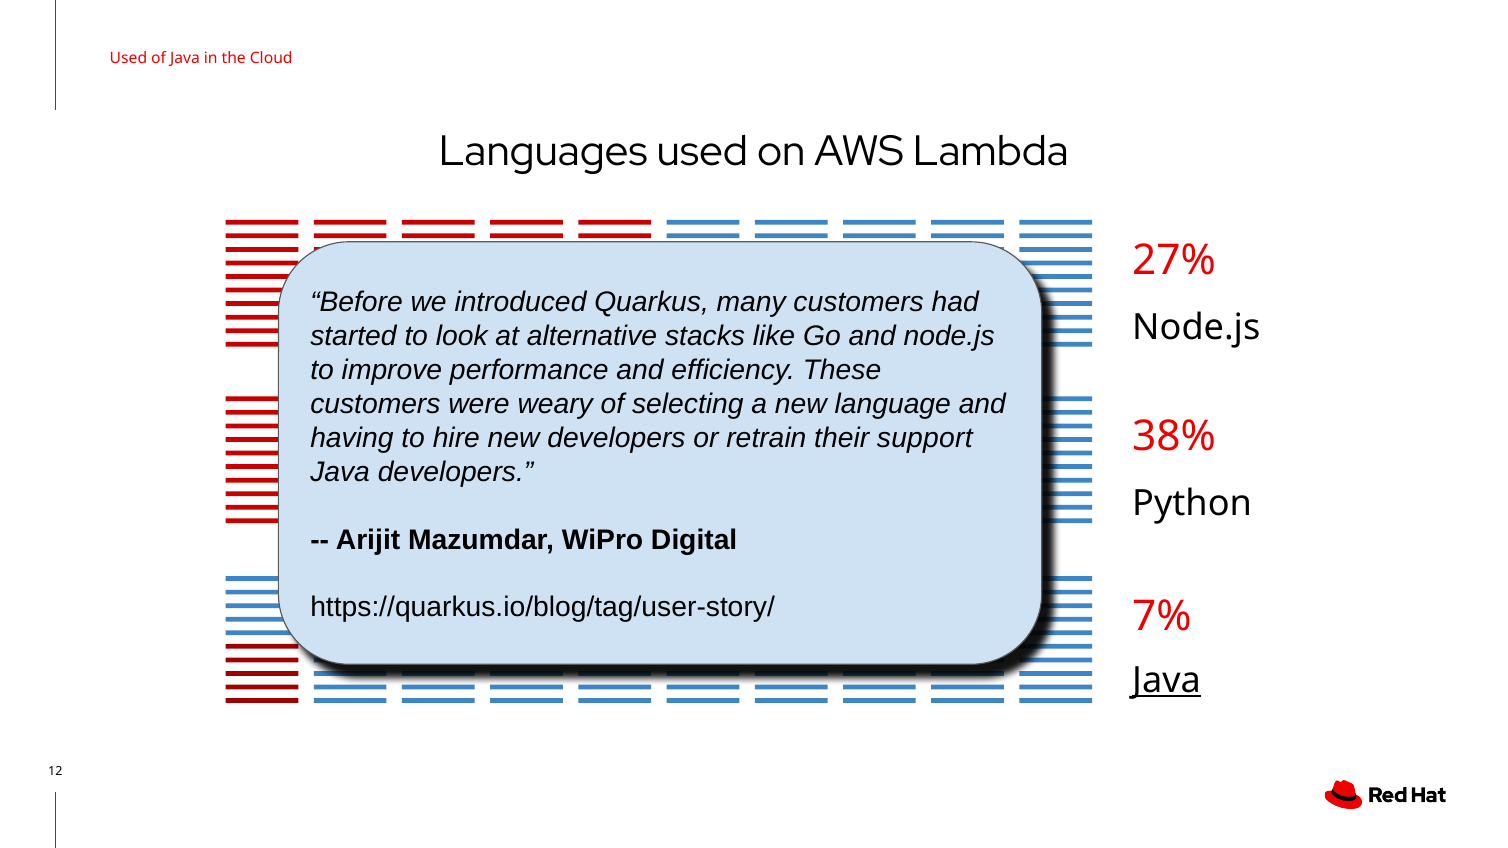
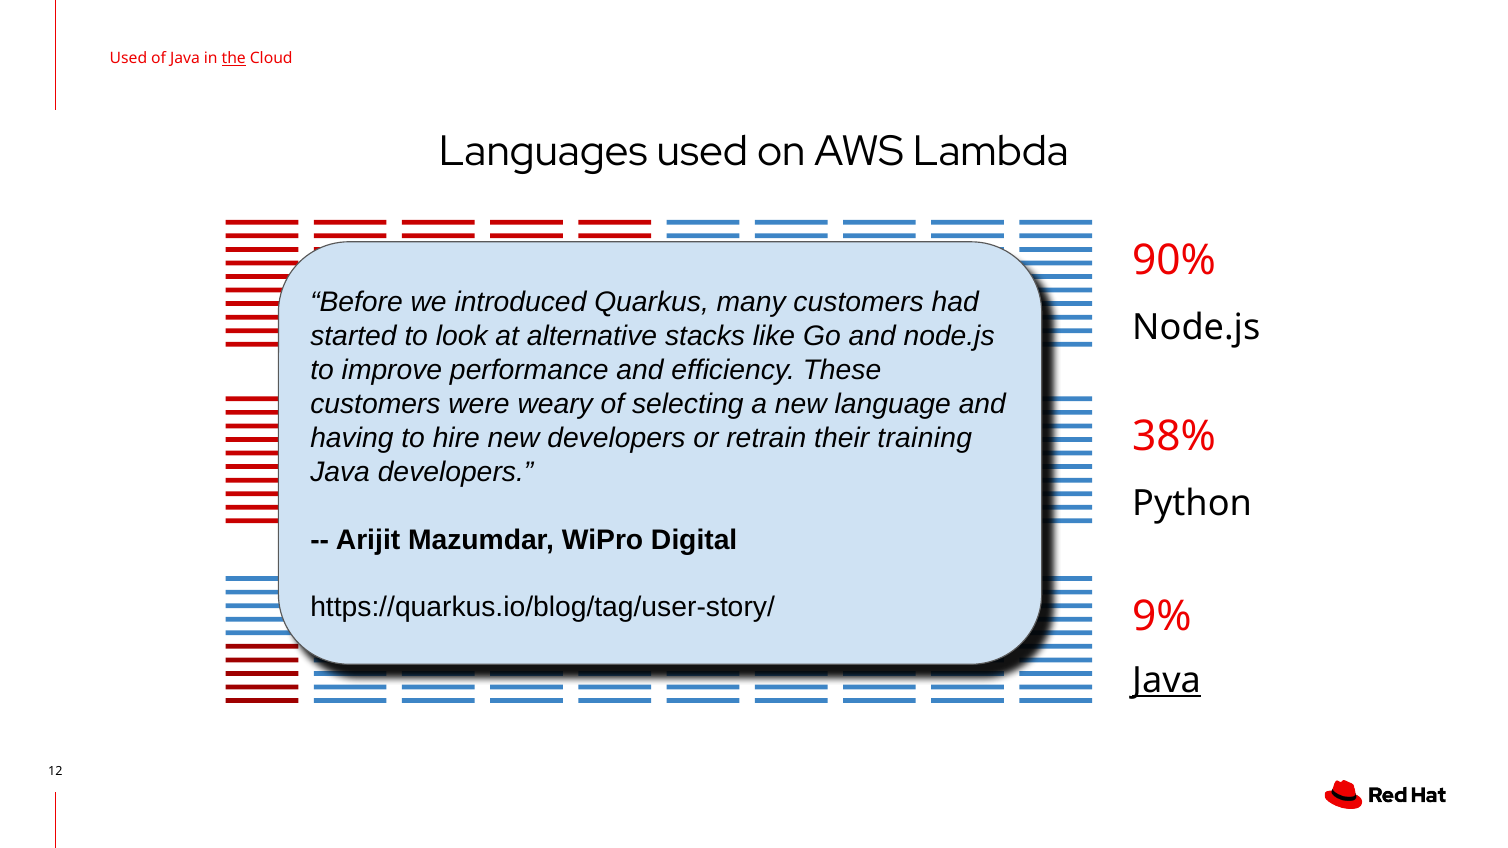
the underline: none -> present (234, 58)
27%: 27% -> 90% (1174, 260)
support: support -> training (925, 438)
7%: 7% -> 9% (1162, 617)
